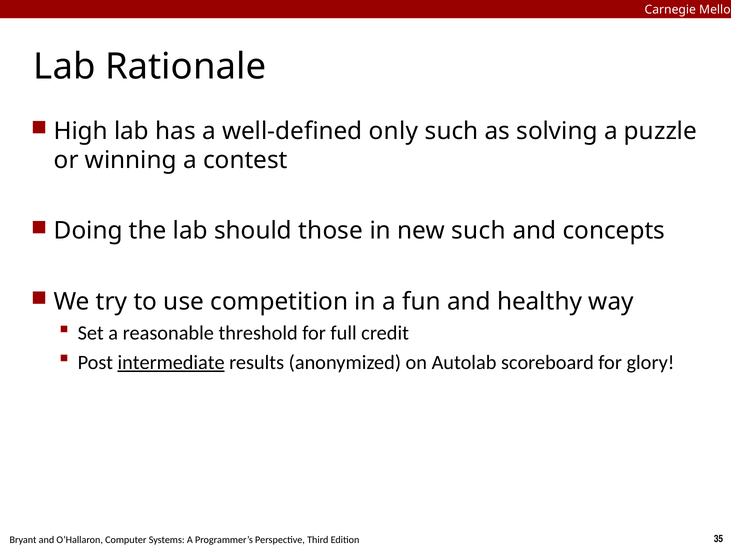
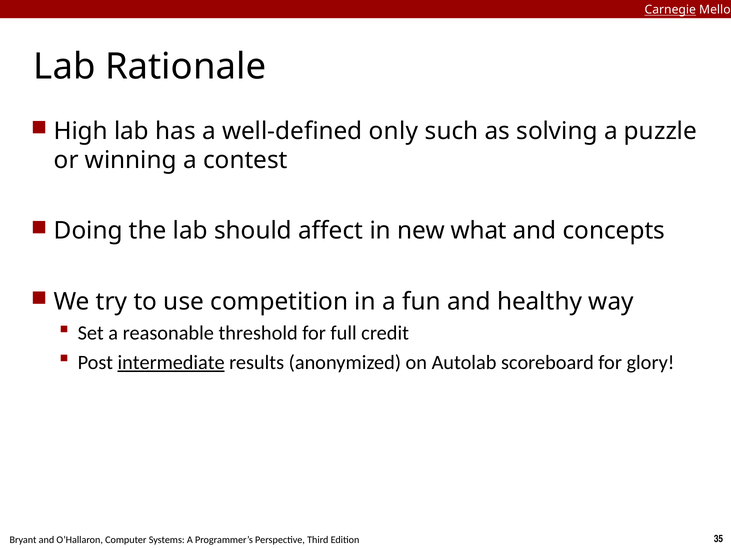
Carnegie underline: none -> present (670, 10)
those: those -> affect (331, 231)
new such: such -> what (479, 231)
